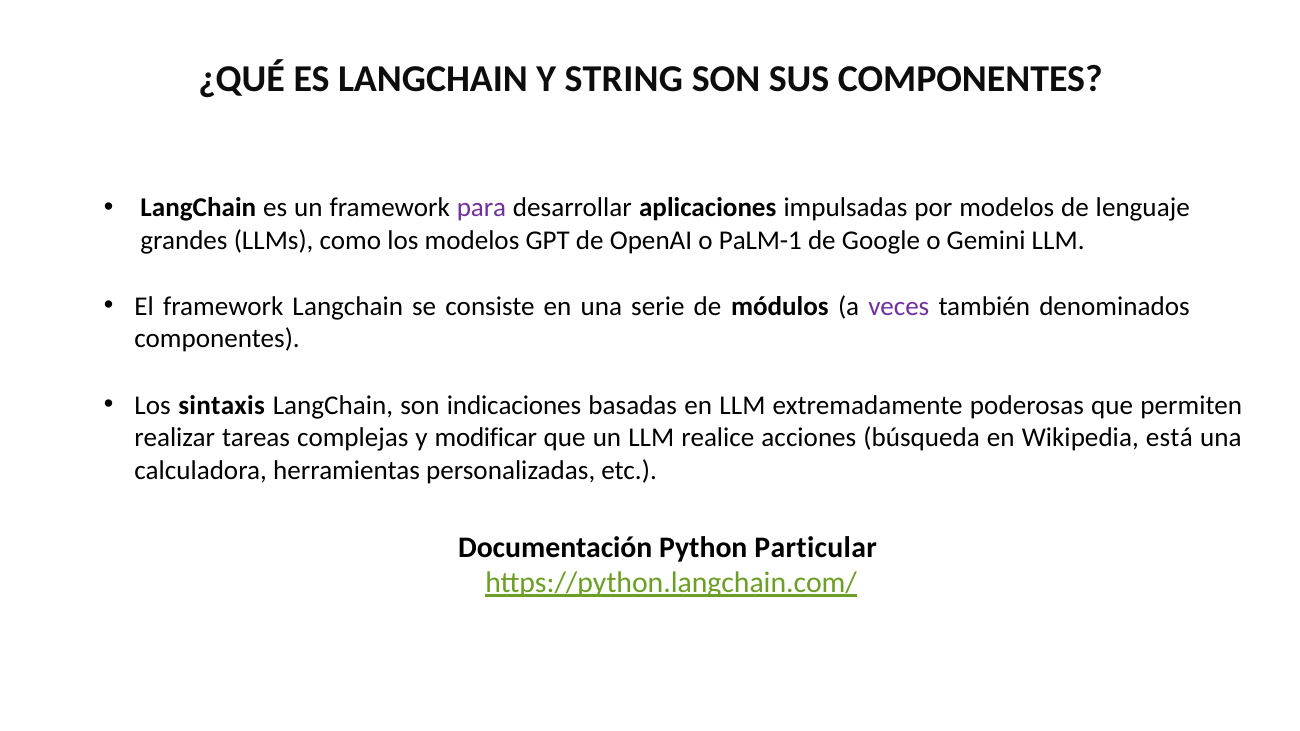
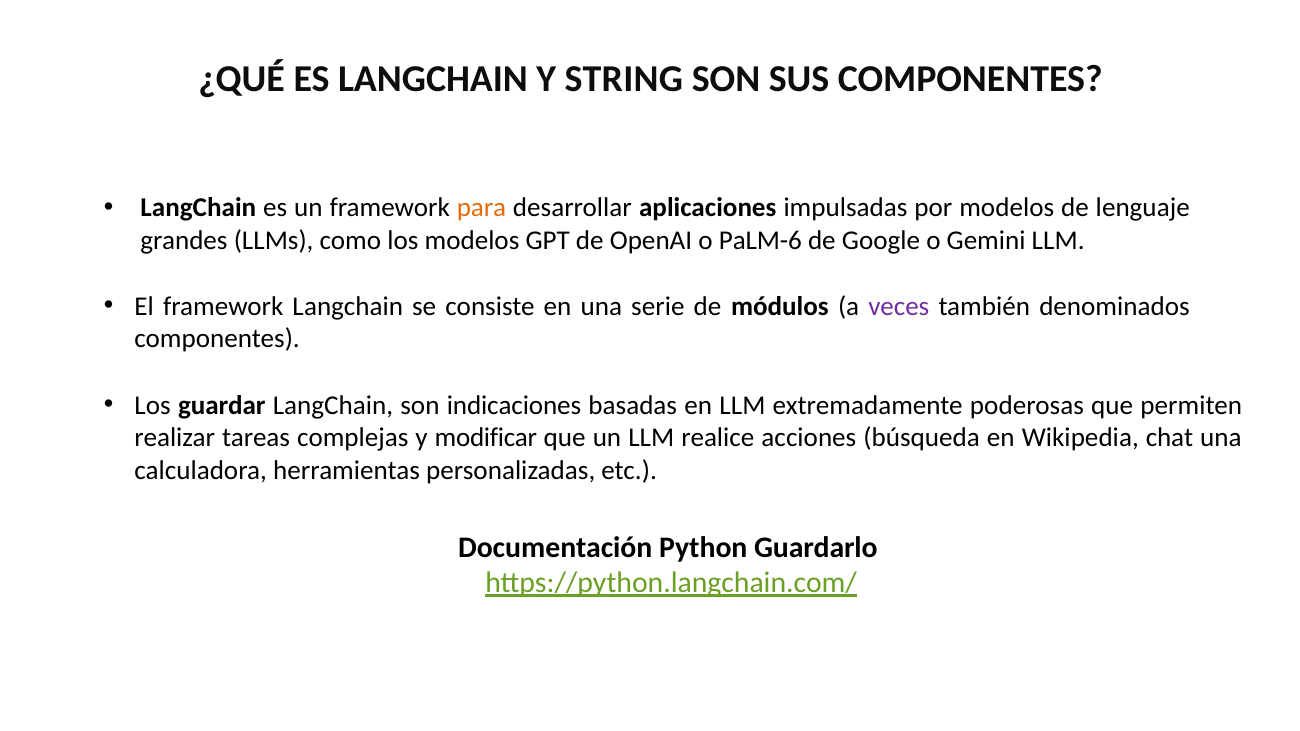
para colour: purple -> orange (481, 208)
PaLM-1: PaLM-1 -> PaLM-6 (760, 240)
sintaxis: sintaxis -> guardar (222, 405)
está: está -> chat (1169, 438)
Particular: Particular -> Guardarlo (816, 547)
